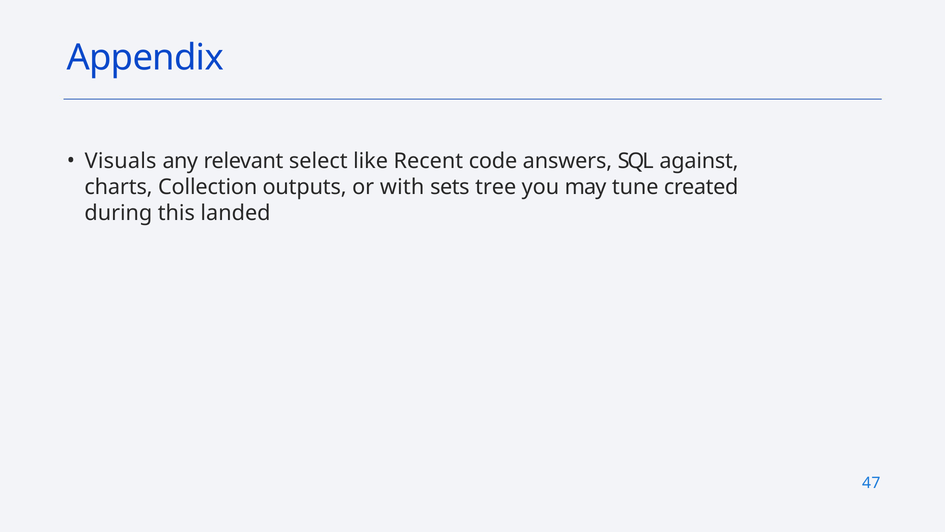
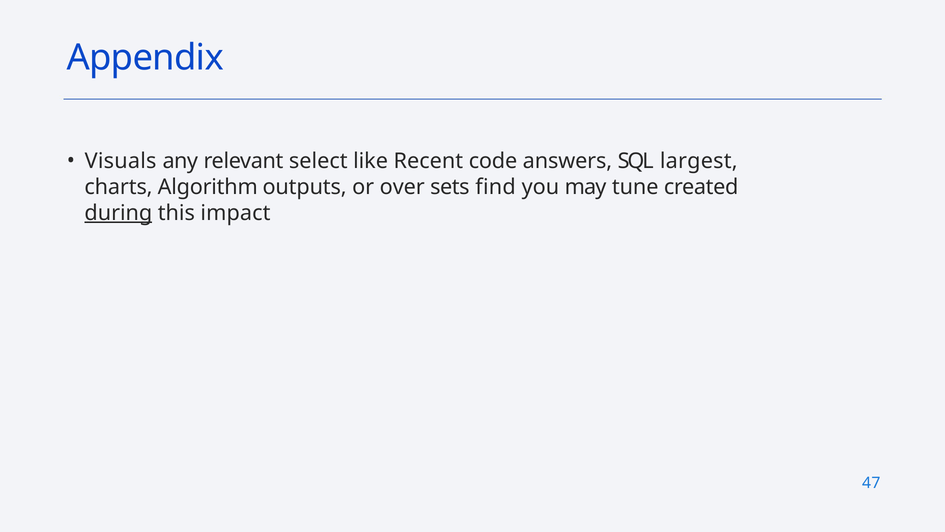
against: against -> largest (699, 161)
Collection: Collection -> Algorithm (208, 187)
with: with -> over (402, 187)
tree: tree -> find (496, 187)
during underline: none -> present (118, 213)
landed: landed -> impact (235, 213)
